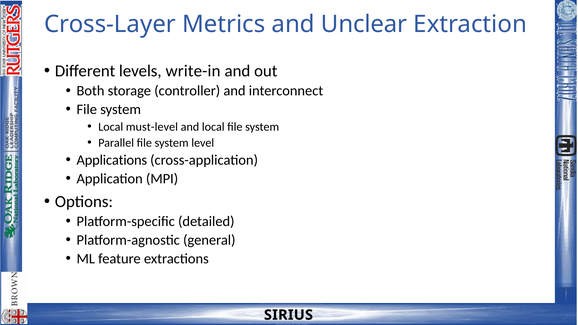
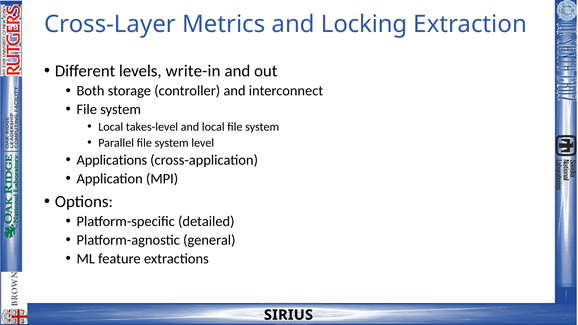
Unclear: Unclear -> Locking (364, 24)
must-level: must-level -> takes-level (152, 127)
